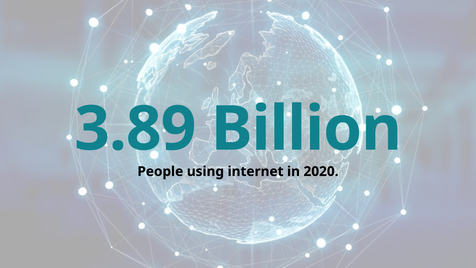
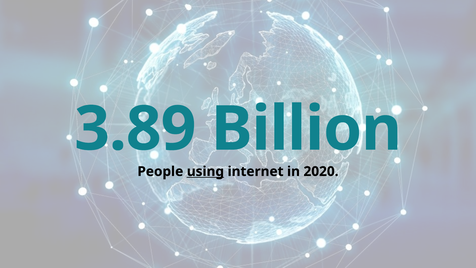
using underline: none -> present (205, 171)
